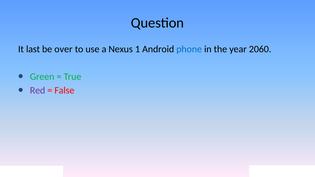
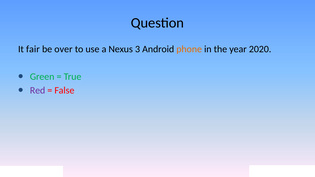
last: last -> fair (33, 49)
1: 1 -> 3 (138, 49)
phone colour: blue -> orange (189, 49)
2060: 2060 -> 2020 (260, 49)
